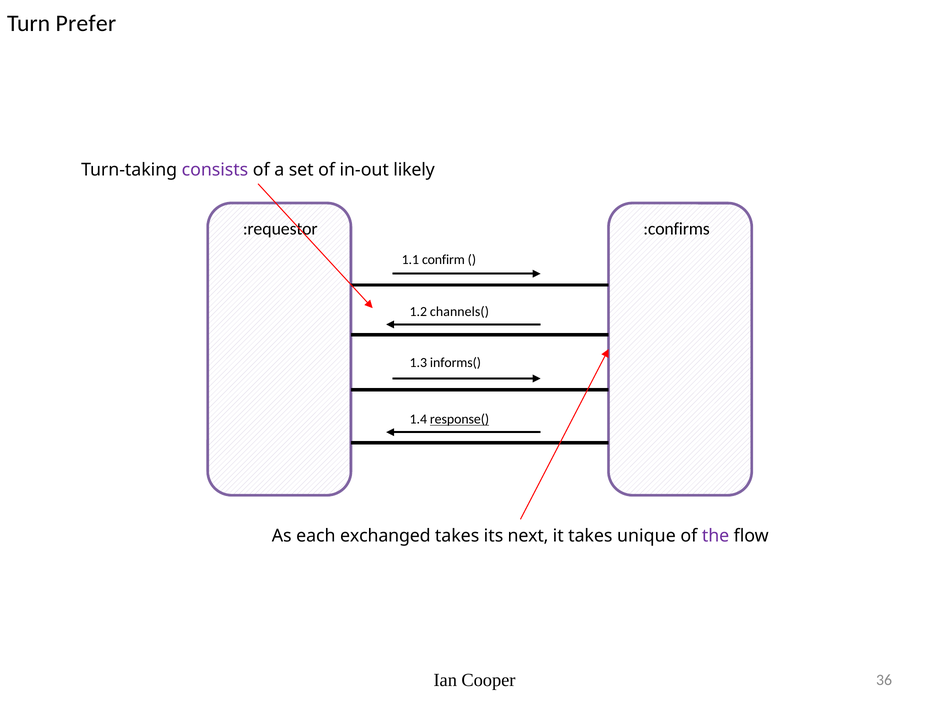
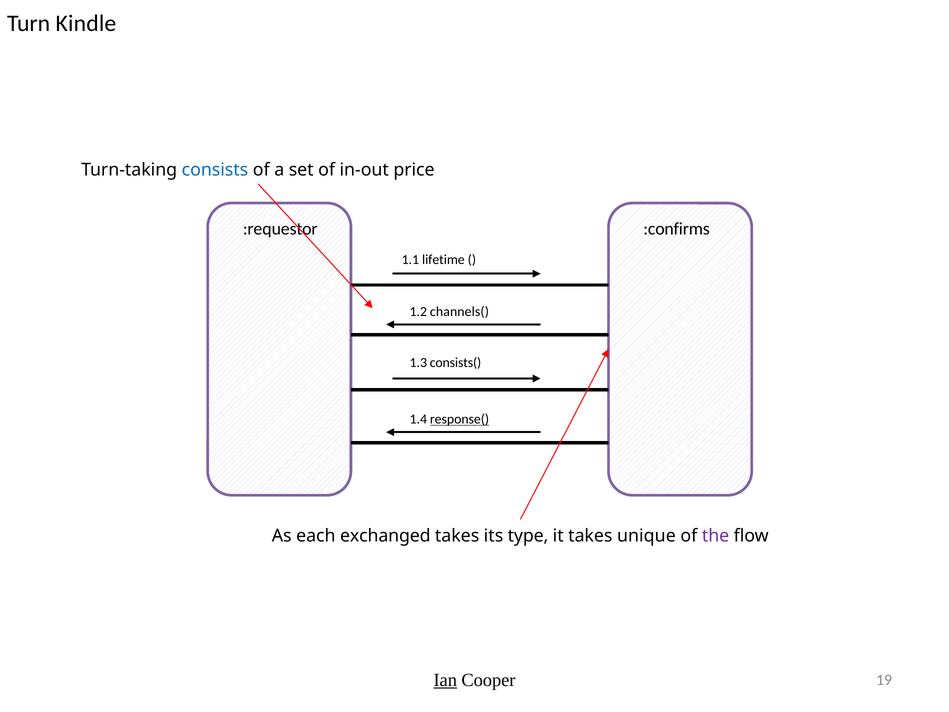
Prefer: Prefer -> Kindle (86, 23)
consists colour: purple -> blue (215, 170)
likely: likely -> price (414, 170)
confirm: confirm -> lifetime (443, 259)
informs(: informs( -> consists( (456, 363)
next: next -> type (528, 536)
Ian underline: none -> present (445, 680)
36: 36 -> 19 (884, 680)
